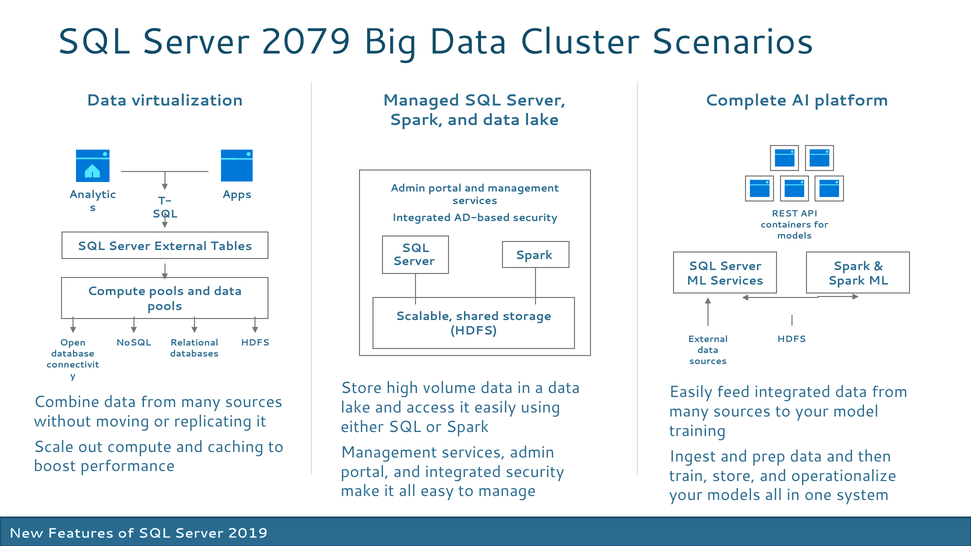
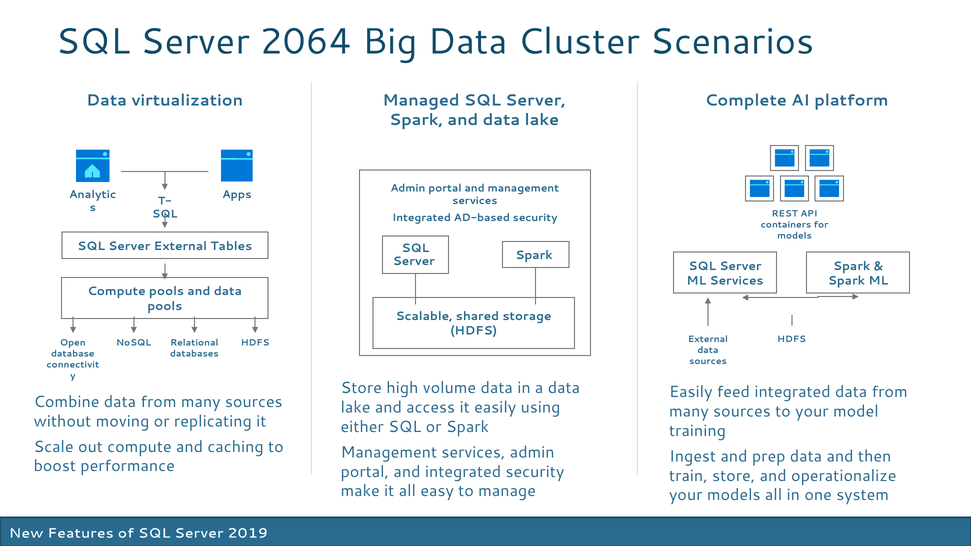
2079: 2079 -> 2064 (306, 42)
